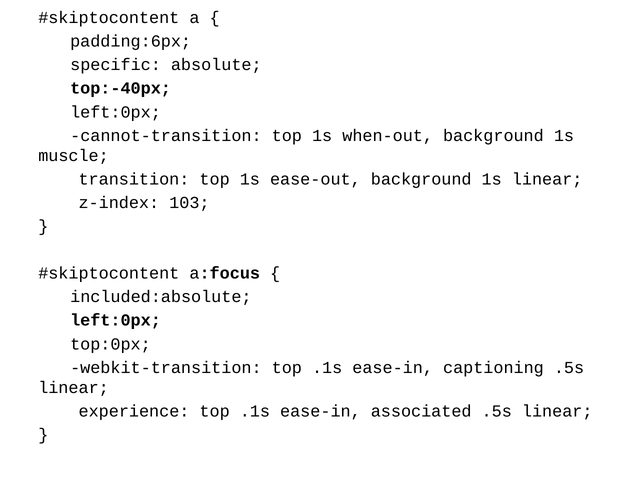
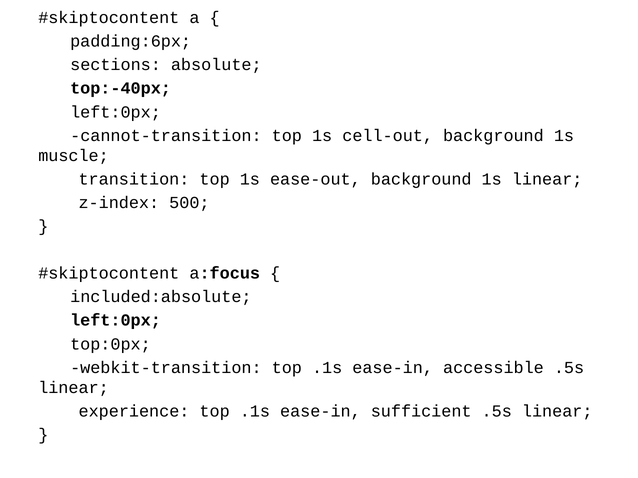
specific: specific -> sections (116, 65)
when-out: when-out -> cell-out (388, 136)
103: 103 -> 500 (189, 203)
captioning: captioning -> accessible (493, 368)
associated: associated -> sufficient (421, 412)
